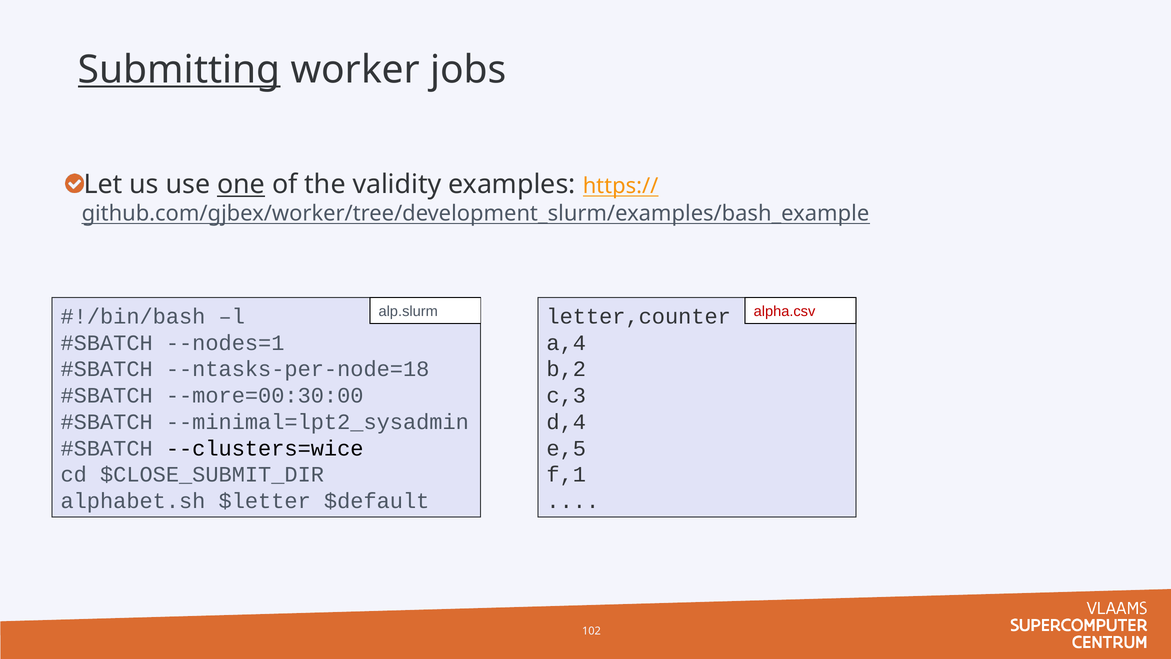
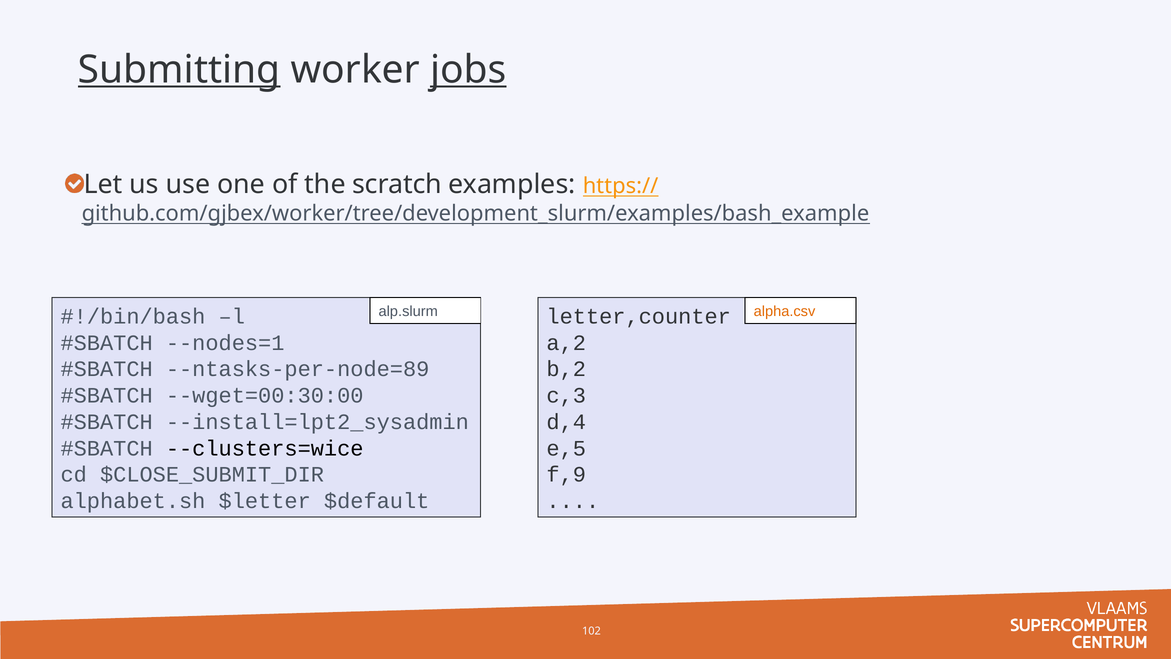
jobs underline: none -> present (468, 70)
one underline: present -> none (241, 184)
validity: validity -> scratch (397, 184)
alpha.csv colour: red -> orange (785, 311)
a,4: a,4 -> a,2 (566, 343)
--ntasks-per-node=18: --ntasks-per-node=18 -> --ntasks-per-node=89 (298, 369)
--more=00:30:00: --more=00:30:00 -> --wget=00:30:00 (265, 395)
--minimal=lpt2_sysadmin: --minimal=lpt2_sysadmin -> --install=lpt2_sysadmin (317, 422)
f,1: f,1 -> f,9 (566, 474)
